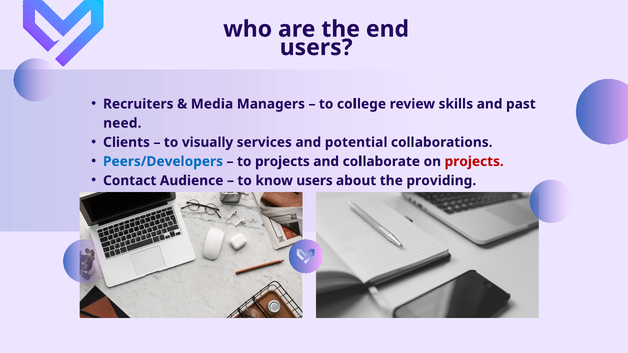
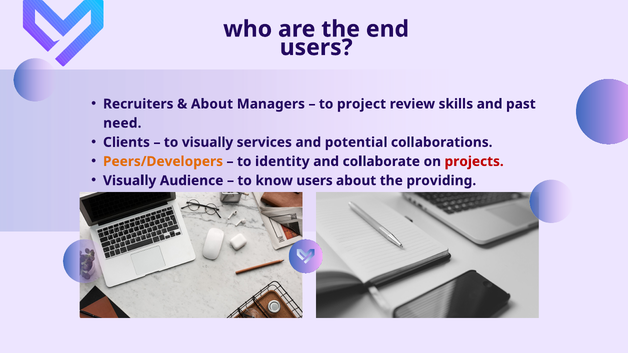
Media: Media -> About (212, 104)
college: college -> project (362, 104)
Peers/Developers colour: blue -> orange (163, 162)
to projects: projects -> identity (282, 162)
Contact: Contact -> Visually (130, 181)
